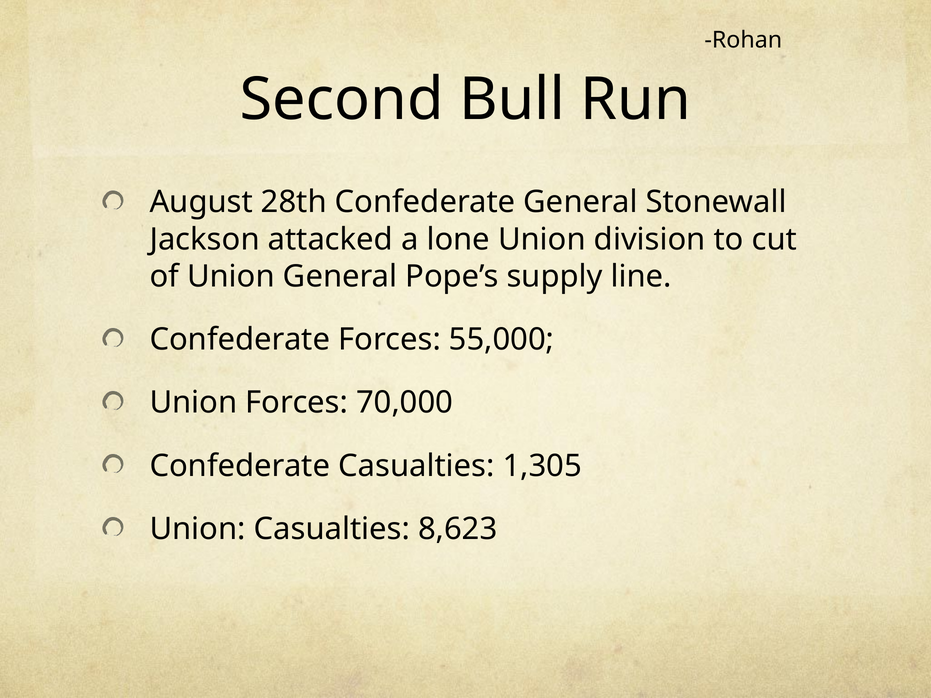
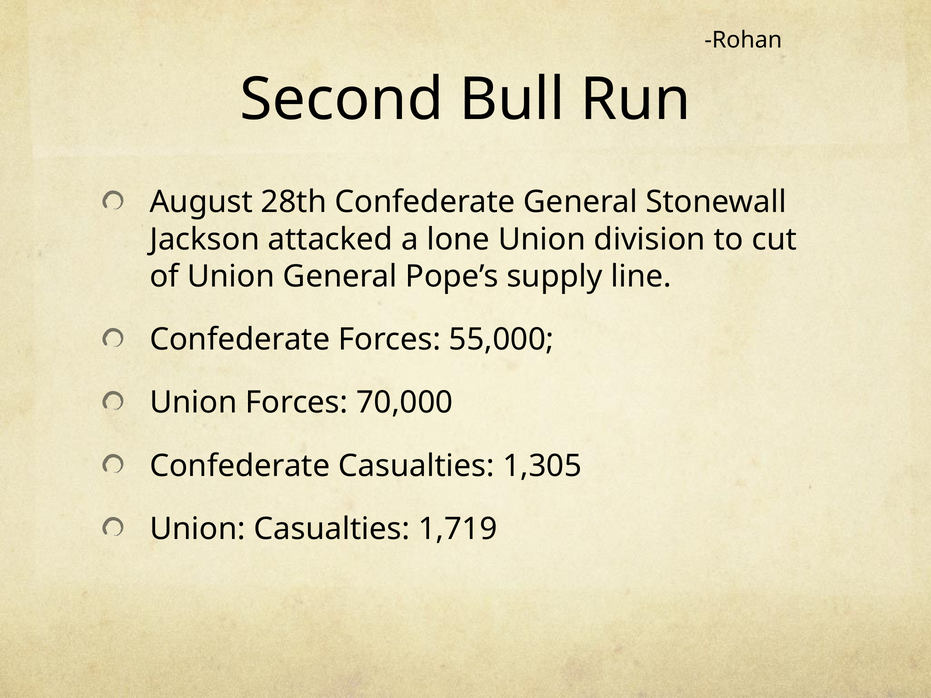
8,623: 8,623 -> 1,719 (458, 529)
